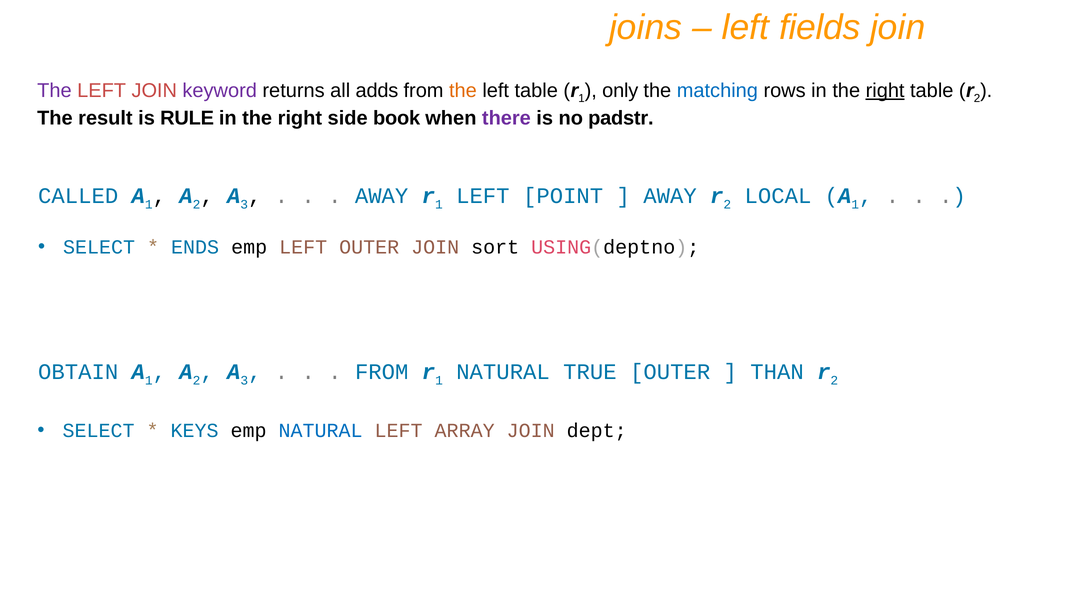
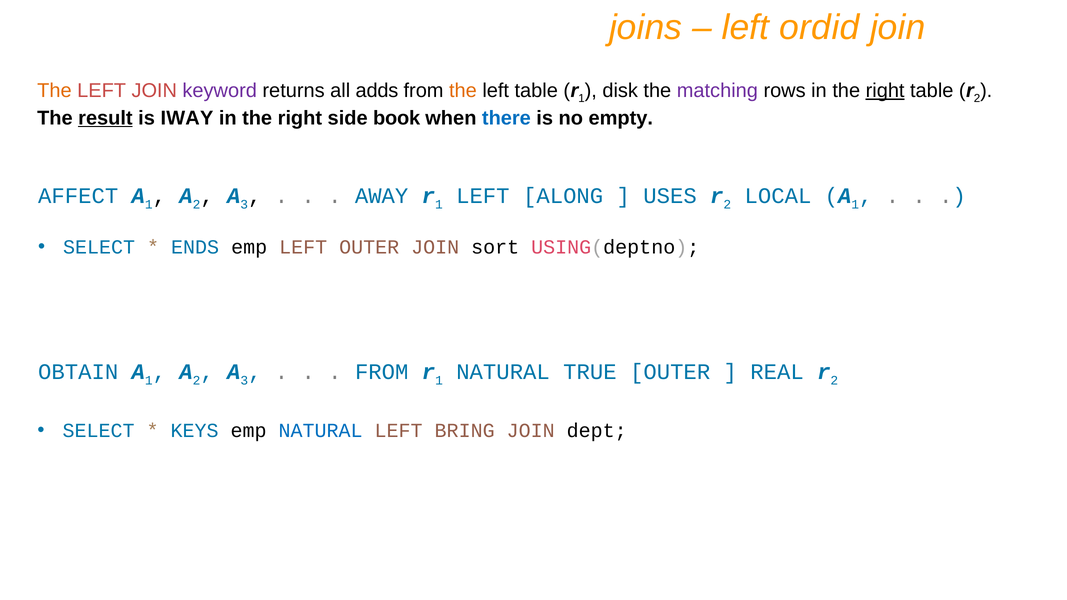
fields: fields -> ordid (819, 28)
The colour: purple -> orange (54, 91)
only: only -> disk (620, 91)
matching colour: blue -> purple (717, 91)
result underline: none -> present (105, 118)
RULE: RULE -> IWAY (187, 118)
there colour: purple -> blue (506, 118)
padstr: padstr -> empty (621, 118)
CALLED: CALLED -> AFFECT (78, 196)
POINT: POINT -> ALONG (563, 196)
AWAY: AWAY -> USES (670, 196)
THAN: THAN -> REAL (777, 372)
ARRAY: ARRAY -> BRING (465, 431)
